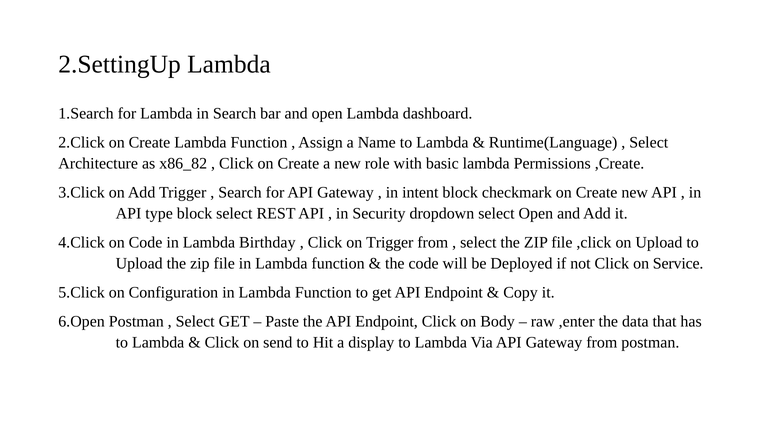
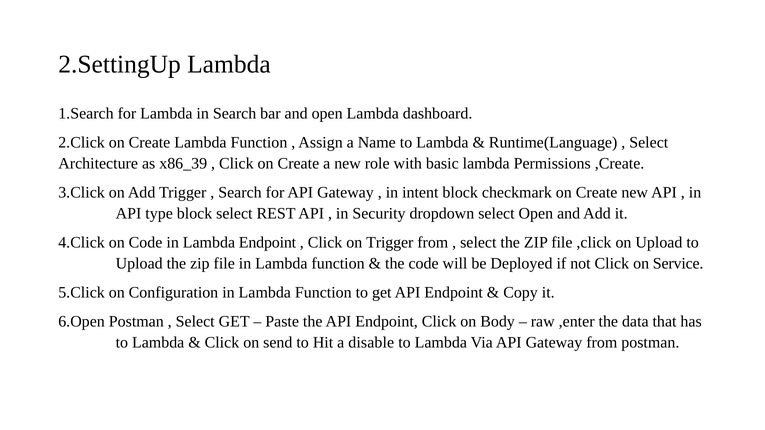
x86_82: x86_82 -> x86_39 (183, 164)
Lambda Birthday: Birthday -> Endpoint (268, 243)
display: display -> disable (371, 343)
